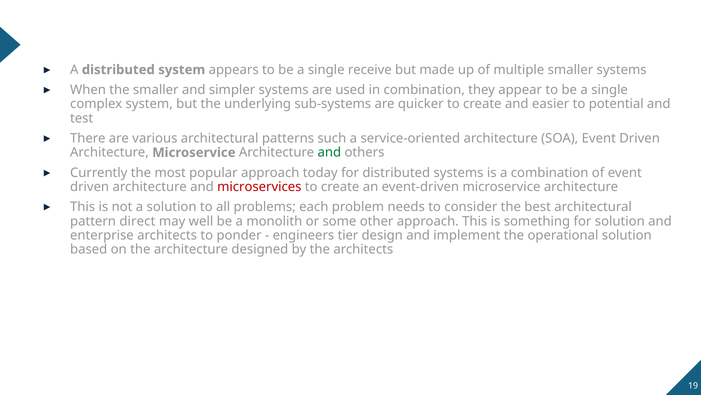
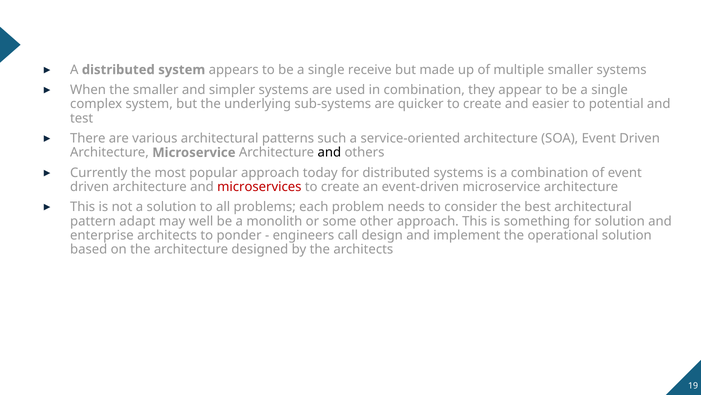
and colour: green -> black (329, 152)
direct: direct -> adapt (137, 221)
tier: tier -> call (348, 235)
